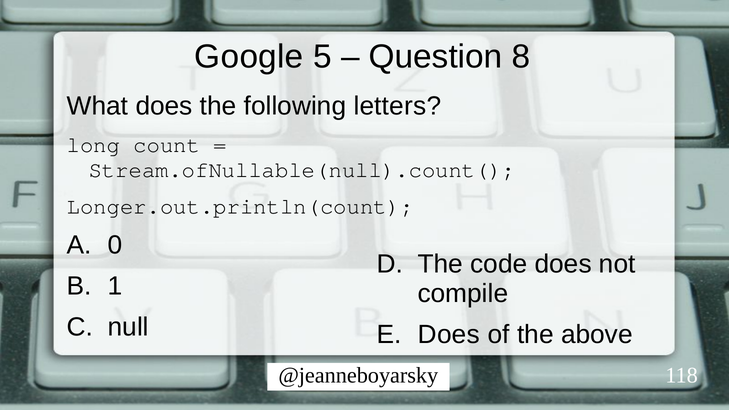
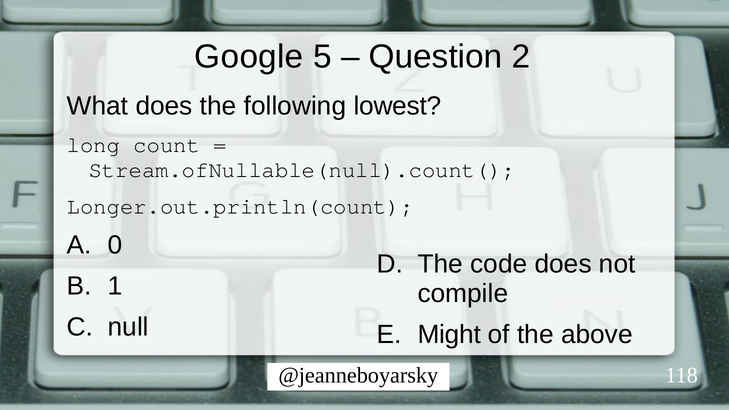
8: 8 -> 2 (521, 57)
letters: letters -> lowest (398, 106)
Does: Does -> Might (449, 334)
